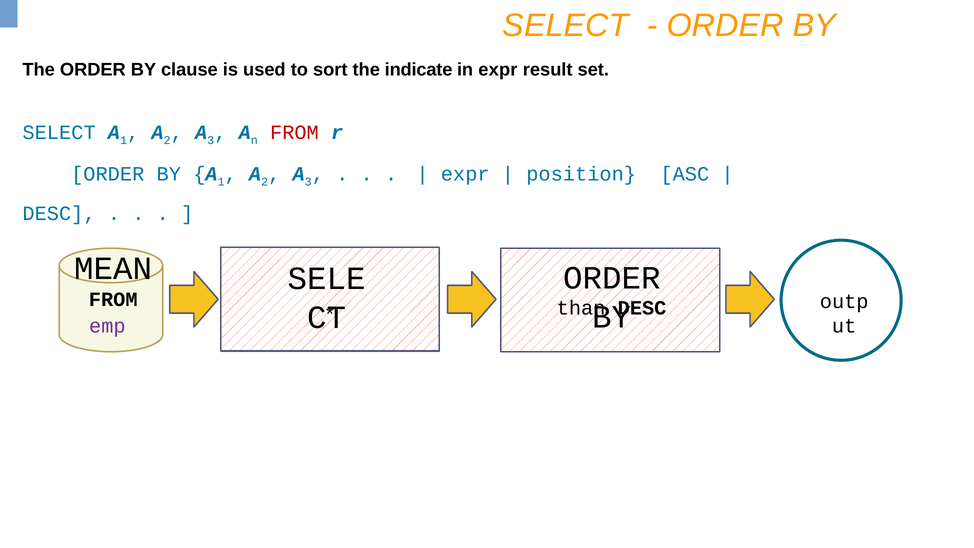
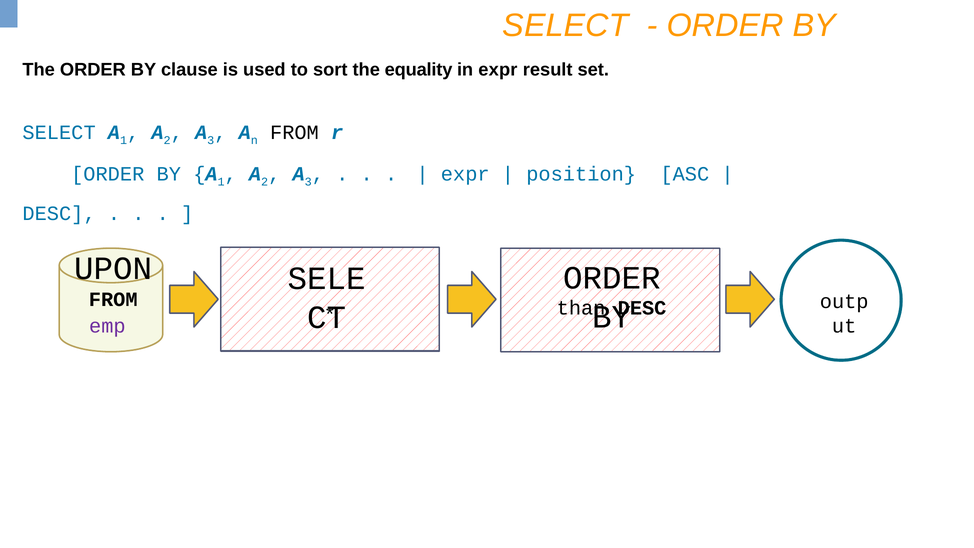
indicate: indicate -> equality (419, 69)
FROM colour: red -> black (294, 132)
MEAN: MEAN -> UPON (113, 269)
